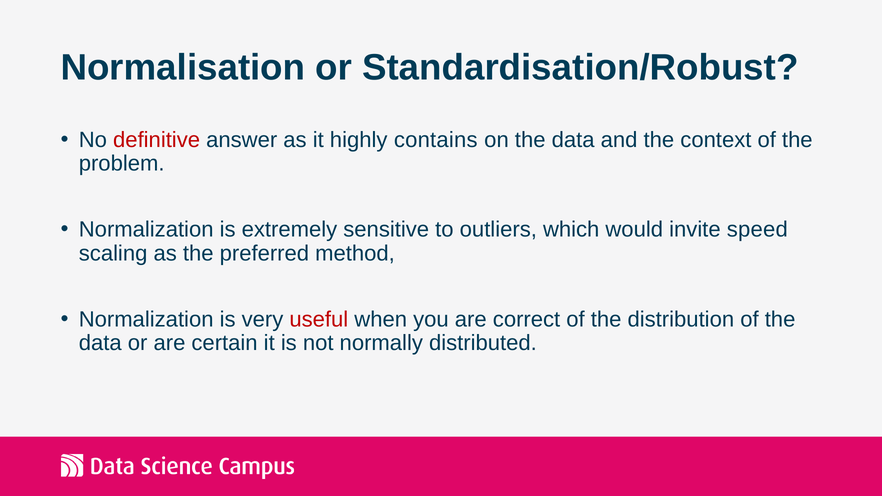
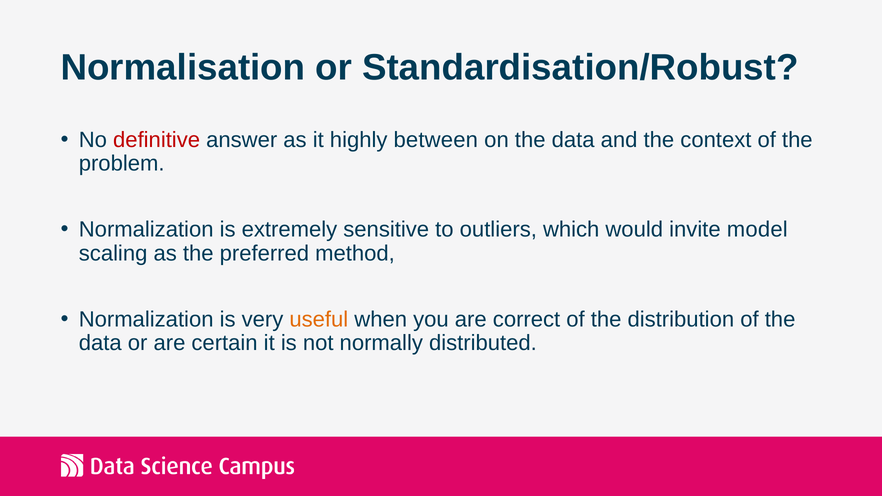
contains: contains -> between (436, 140)
speed: speed -> model (757, 230)
useful colour: red -> orange (319, 319)
